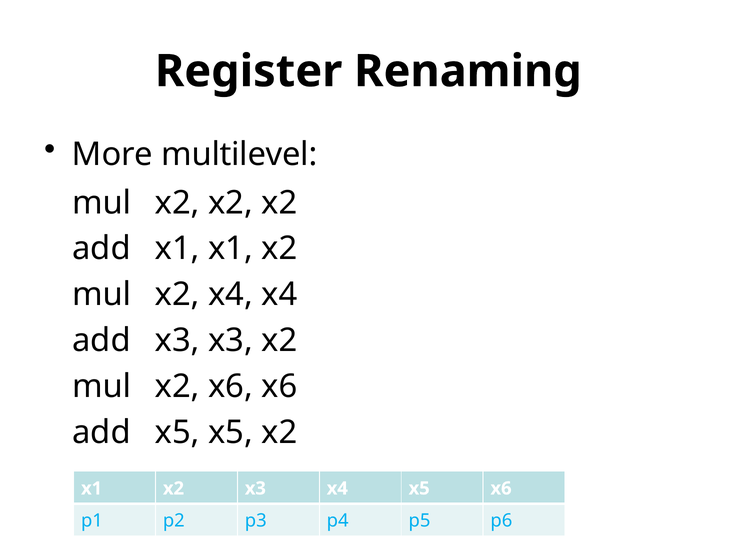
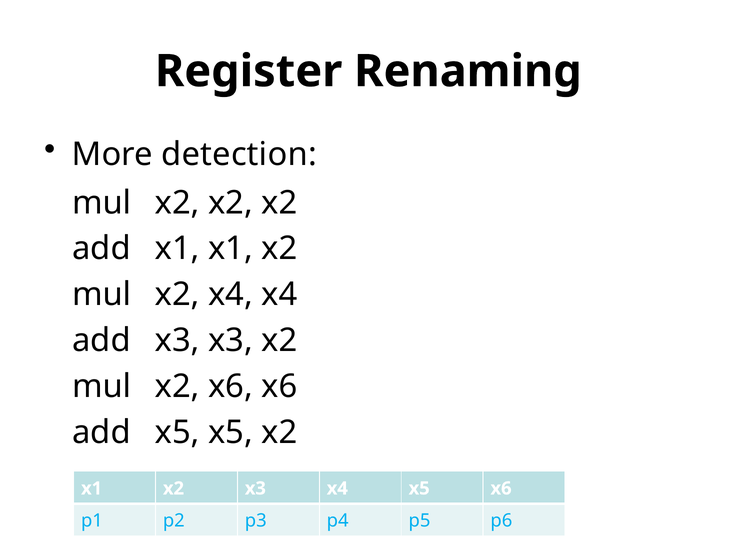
multilevel: multilevel -> detection (239, 155)
